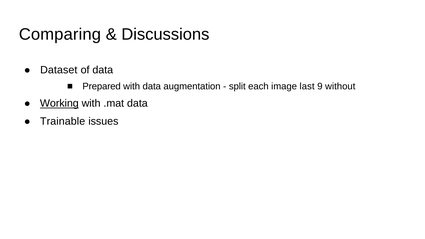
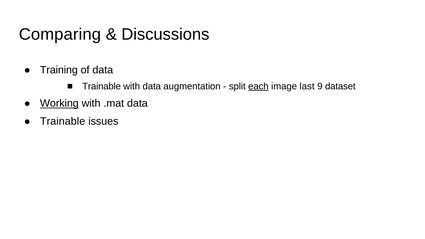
Dataset: Dataset -> Training (59, 70)
Prepared: Prepared -> Trainable (102, 86)
each underline: none -> present (258, 86)
without: without -> dataset (340, 86)
